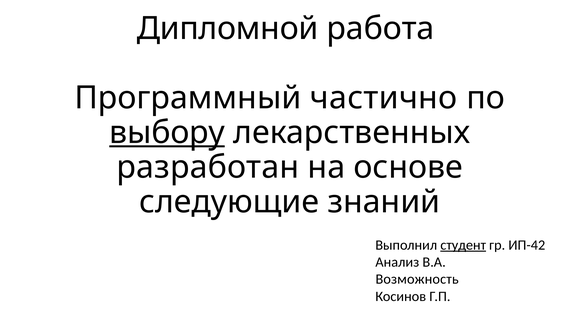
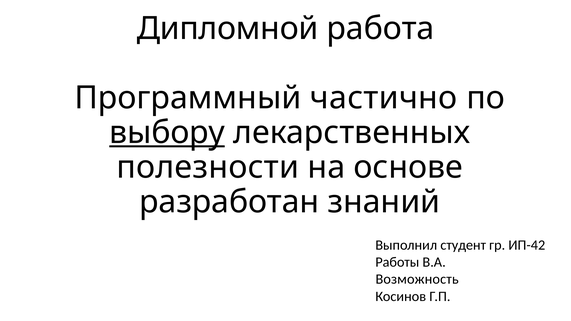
разработан: разработан -> полезности (208, 167)
следующие: следующие -> разработан (229, 202)
студент underline: present -> none (463, 245)
Анализ: Анализ -> Работы (397, 262)
